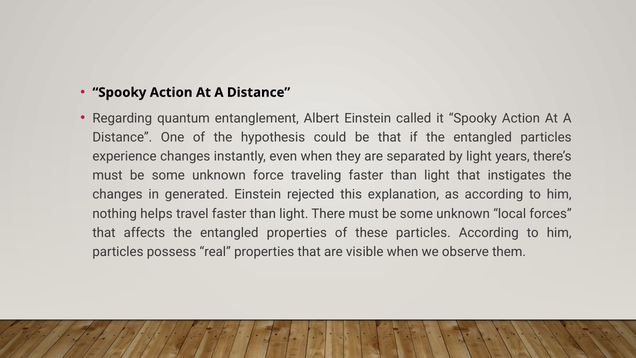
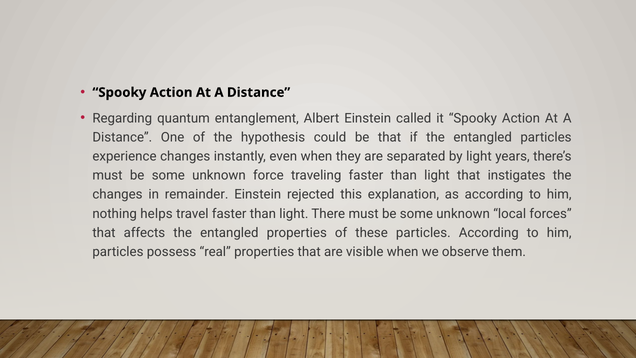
generated: generated -> remainder (197, 194)
